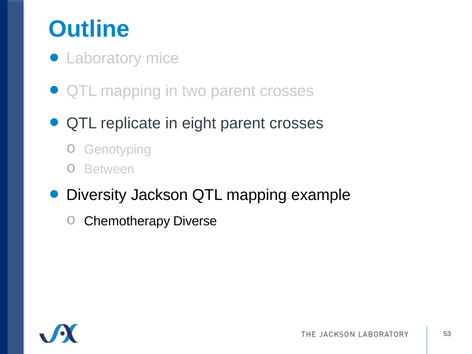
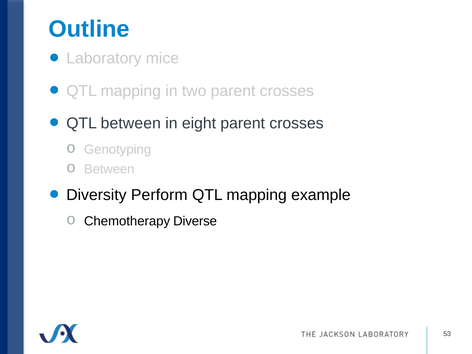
QTL replicate: replicate -> between (131, 123)
Jackson: Jackson -> Perform (159, 195)
